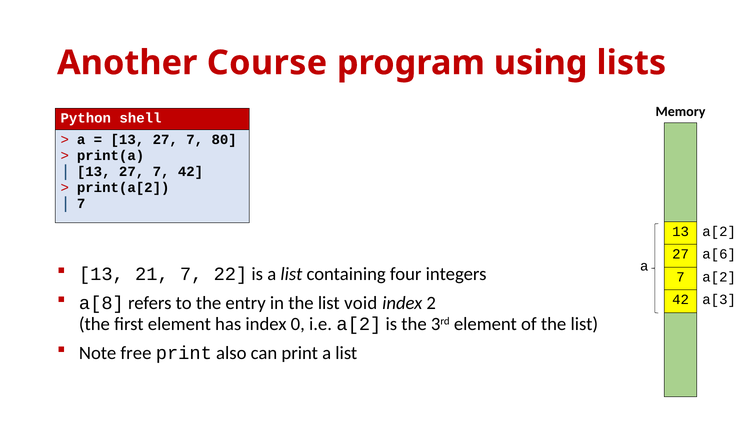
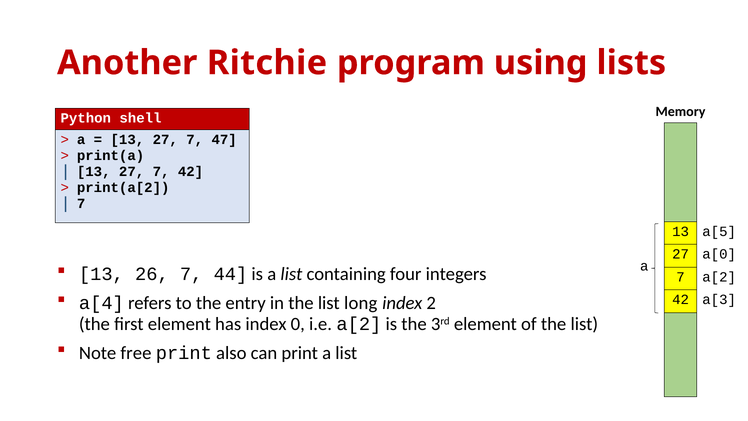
Course: Course -> Ritchie (267, 63)
80: 80 -> 47 (224, 140)
13 a[2: a[2 -> a[5 (719, 231)
a[6: a[6 -> a[0 (719, 254)
21: 21 -> 26 (152, 274)
22: 22 -> 44 (230, 274)
a[8: a[8 -> a[4 (101, 303)
void: void -> long (361, 303)
